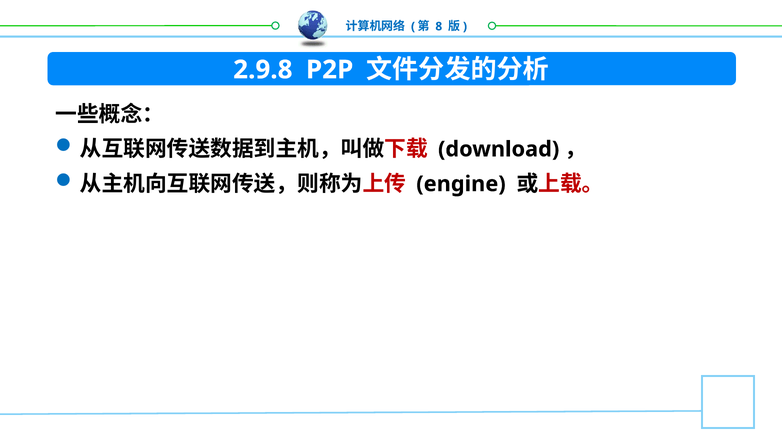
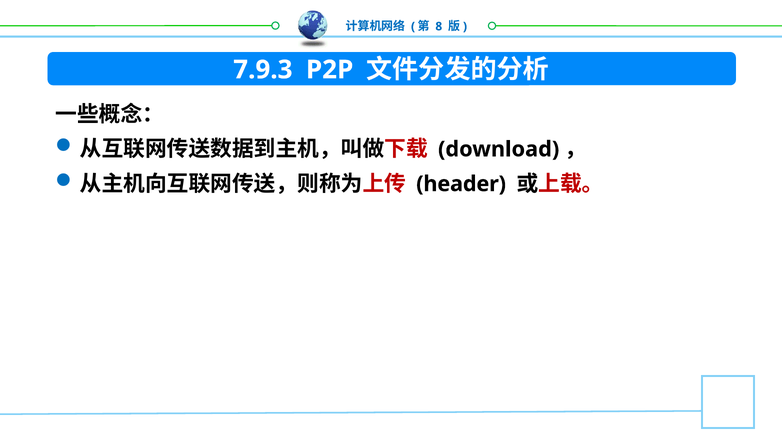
2.9.8: 2.9.8 -> 7.9.3 (263, 70)
engine: engine -> header (461, 184)
